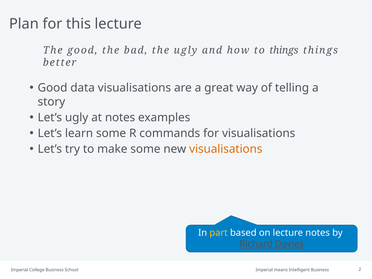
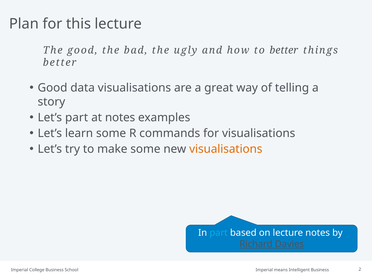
to things: things -> better (284, 50)
Let’s ugly: ugly -> part (77, 118)
part colour: yellow -> light blue (219, 233)
